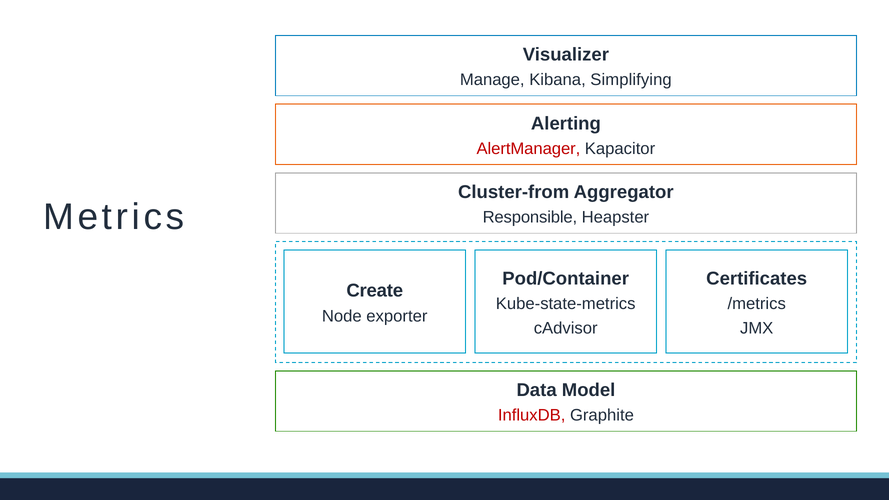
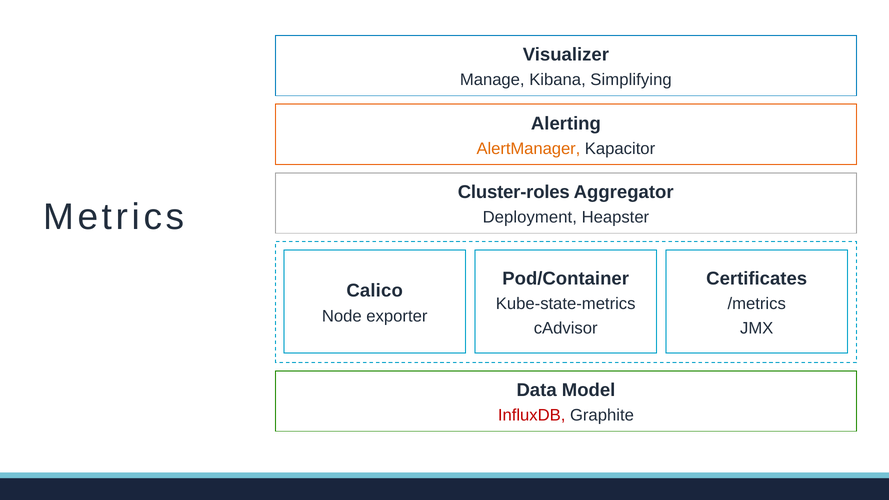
AlertManager colour: red -> orange (528, 149)
Cluster-from: Cluster-from -> Cluster-roles (514, 192)
Responsible: Responsible -> Deployment (530, 218)
Create: Create -> Calico (375, 291)
